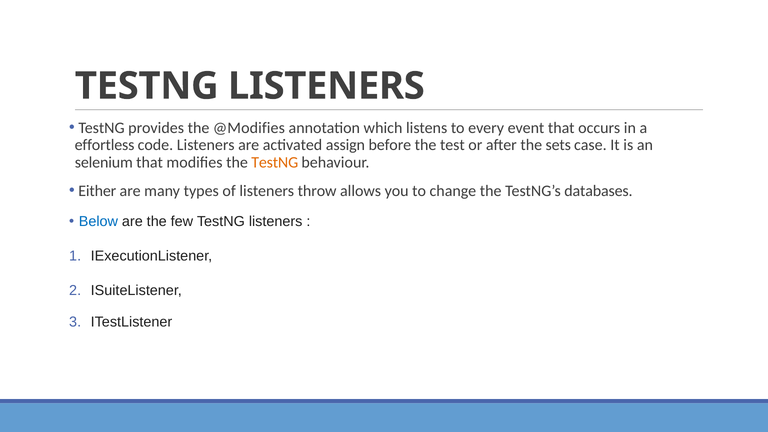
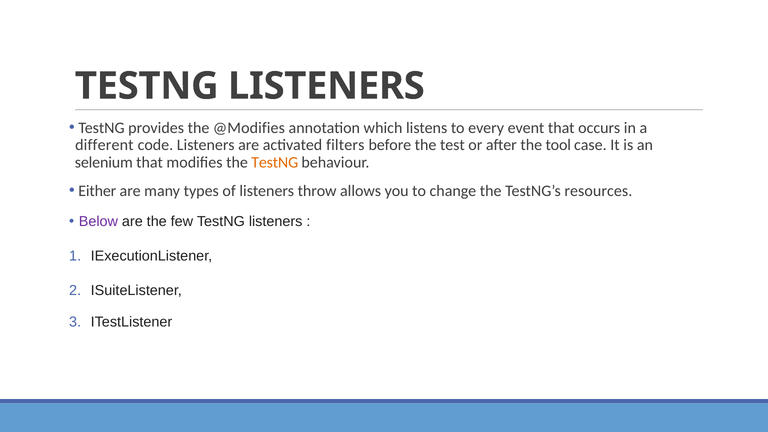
effortless: effortless -> different (104, 145)
assign: assign -> filters (345, 145)
sets: sets -> tool (558, 145)
databases: databases -> resources (598, 191)
Below colour: blue -> purple (98, 222)
